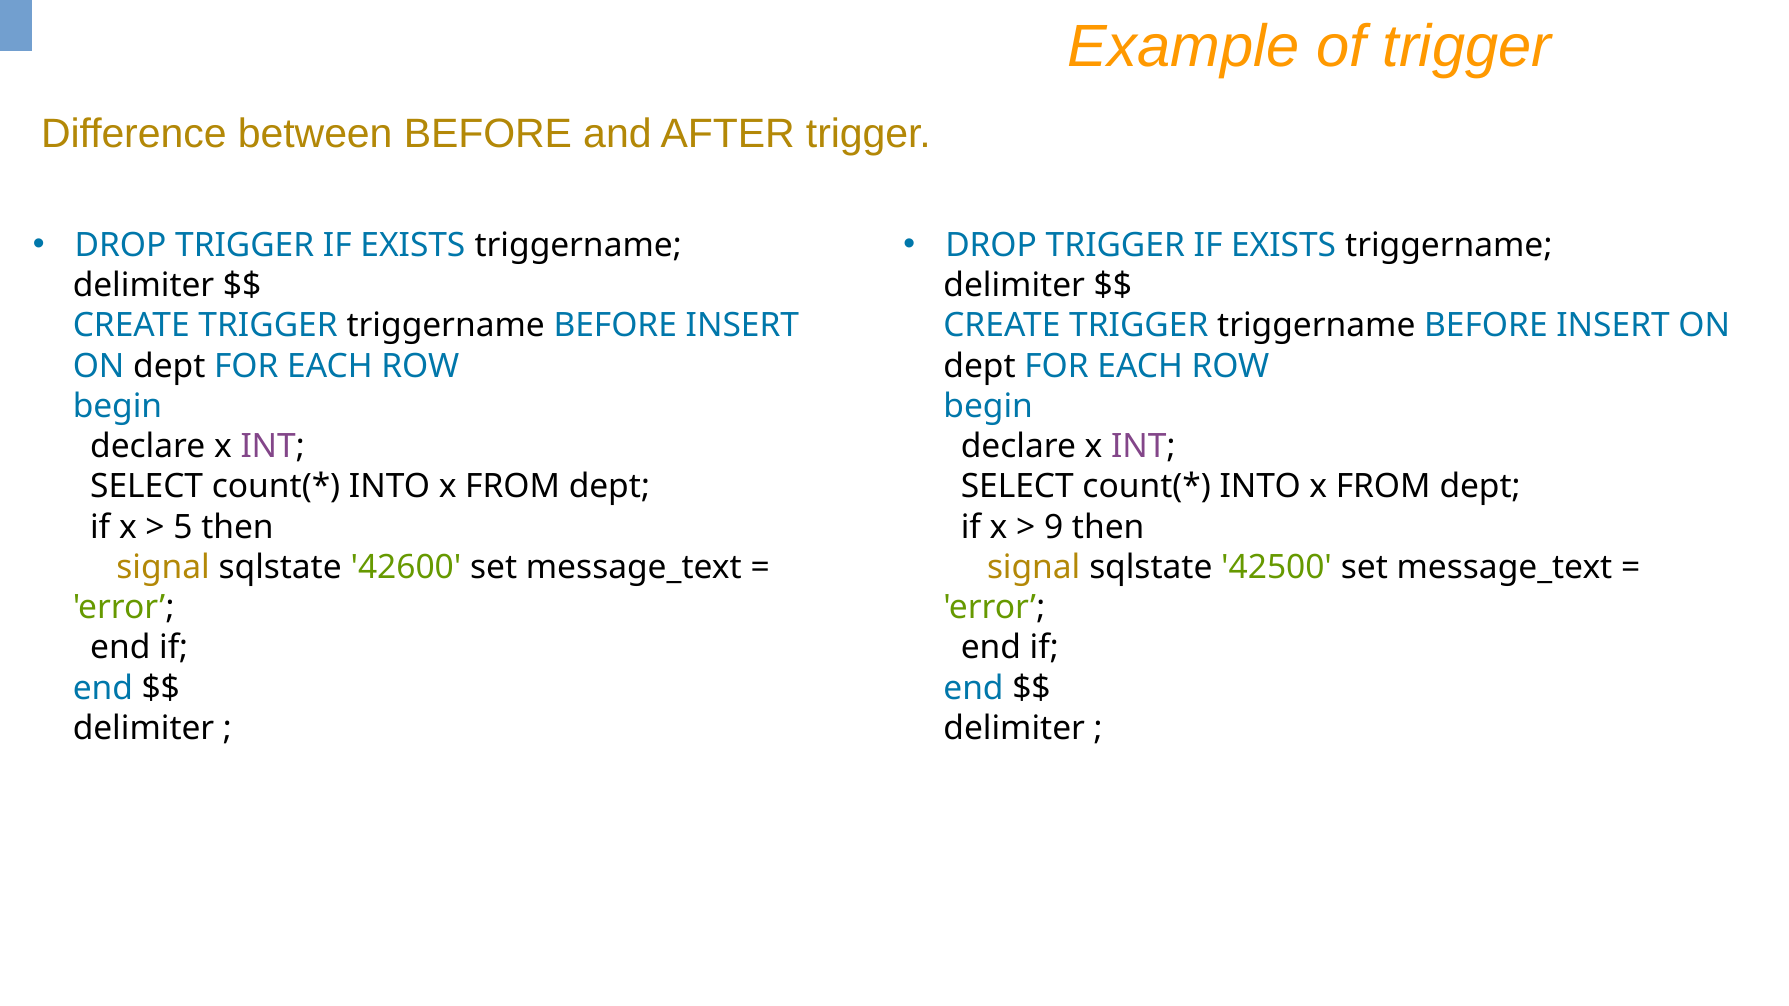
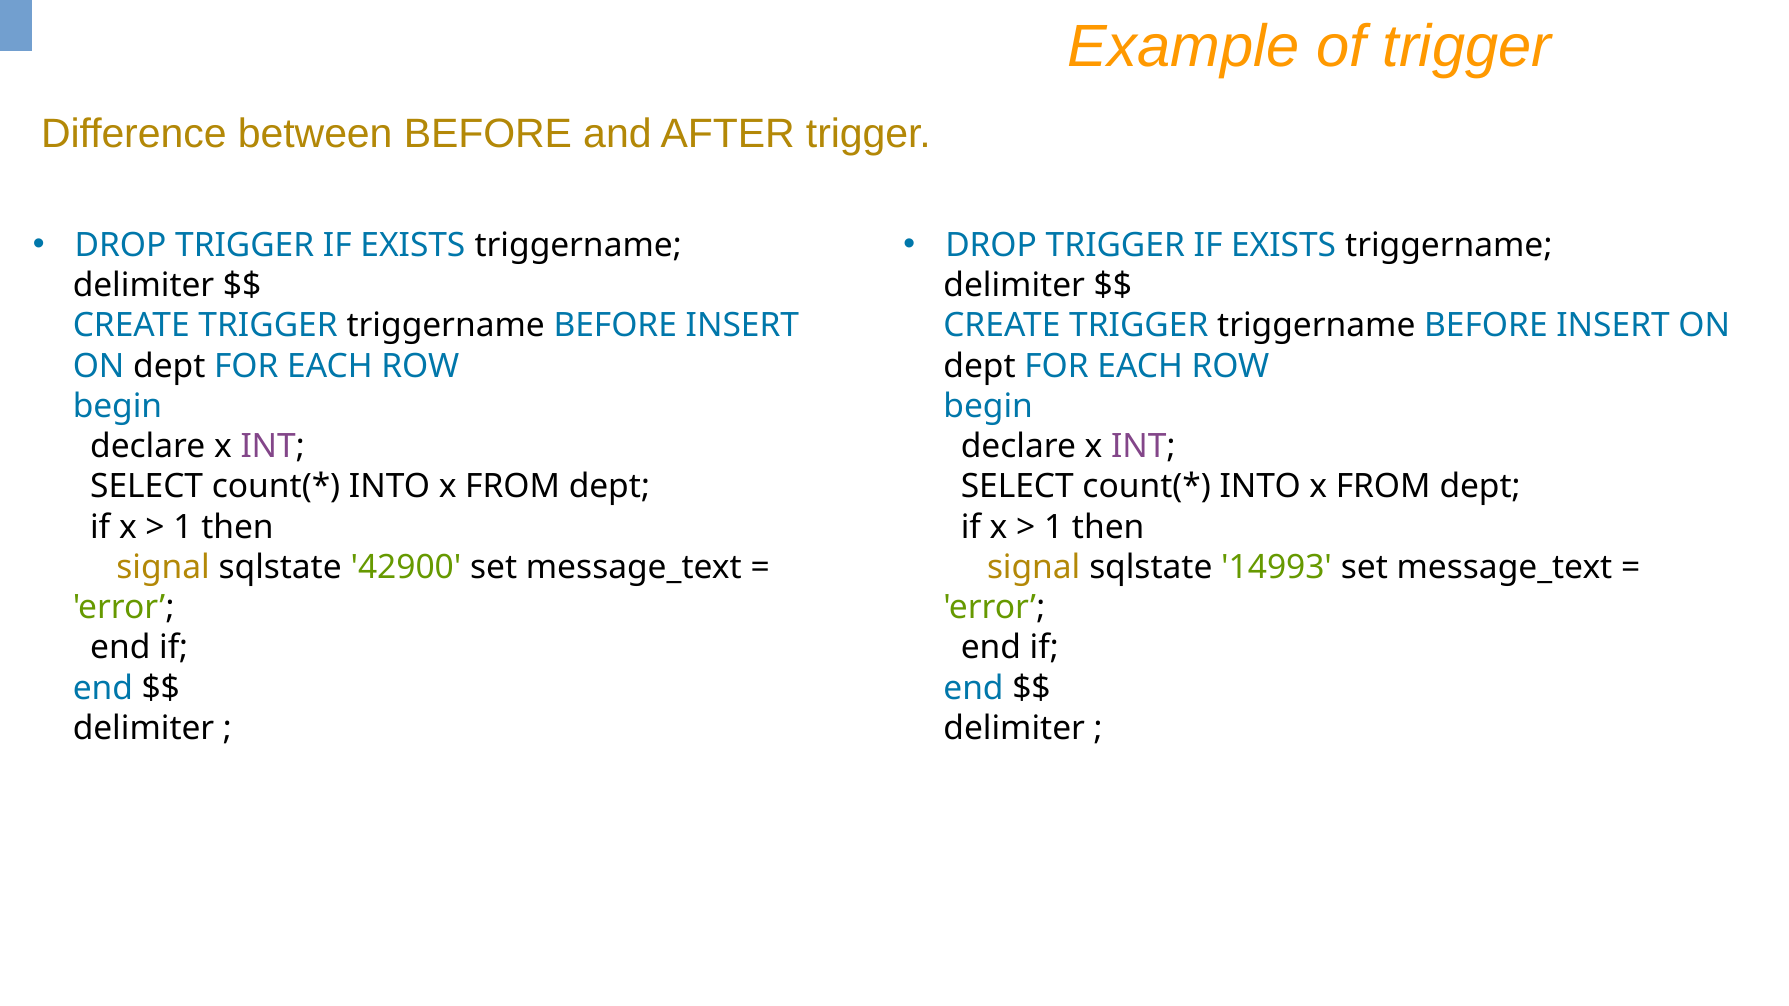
5: 5 -> 1 (183, 527)
9: 9 -> 1 (1054, 527)
42600: 42600 -> 42900 (406, 567)
42500: 42500 -> 14993 (1277, 567)
